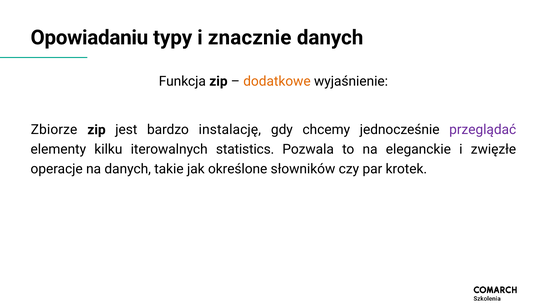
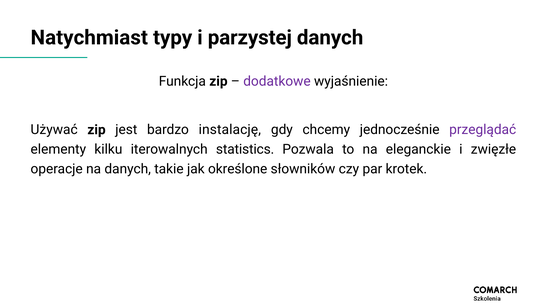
Opowiadaniu: Opowiadaniu -> Natychmiast (89, 38)
znacznie: znacznie -> parzystej (250, 38)
dodatkowe colour: orange -> purple (277, 81)
Zbiorze: Zbiorze -> Używać (54, 130)
